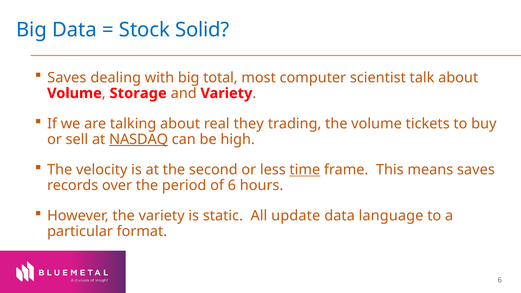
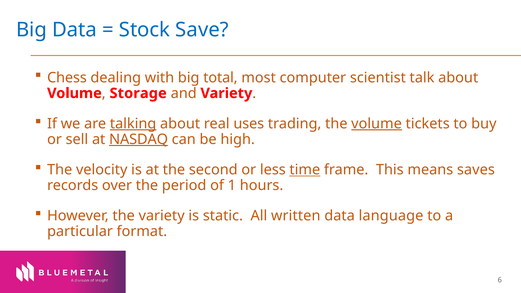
Solid: Solid -> Save (202, 30)
Saves: Saves -> Chess (67, 78)
talking underline: none -> present (133, 124)
they: they -> uses (249, 124)
volume underline: none -> present (377, 124)
of 6: 6 -> 1 (232, 185)
update: update -> written (296, 216)
